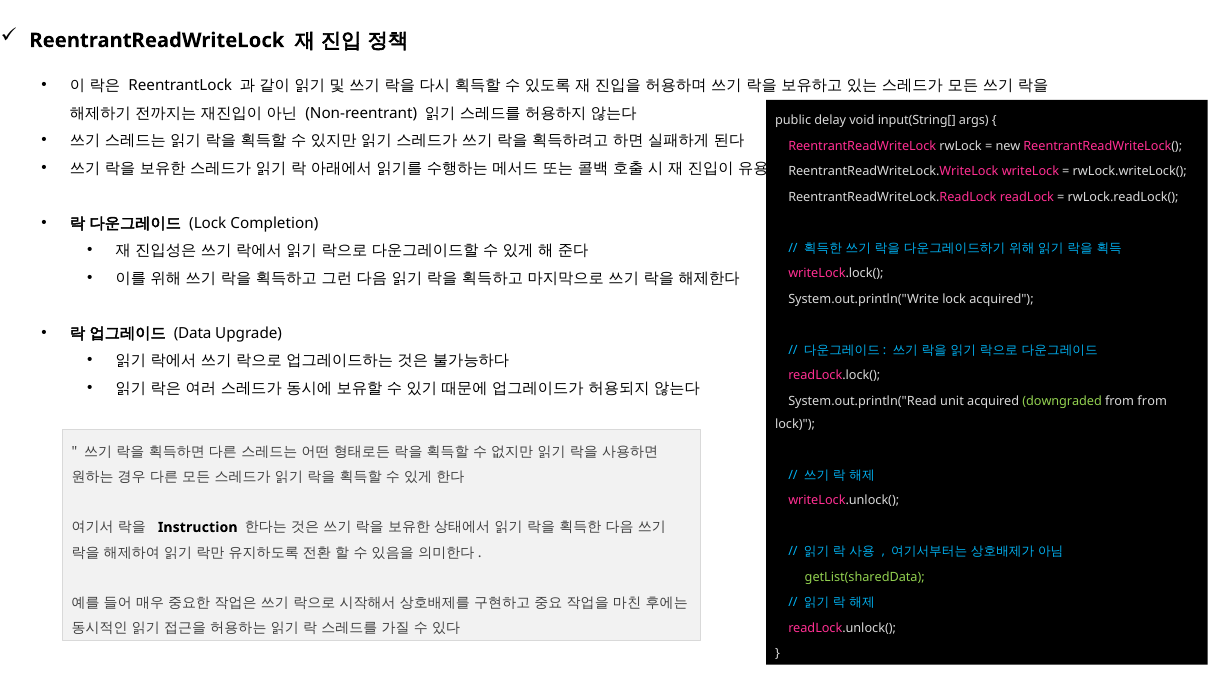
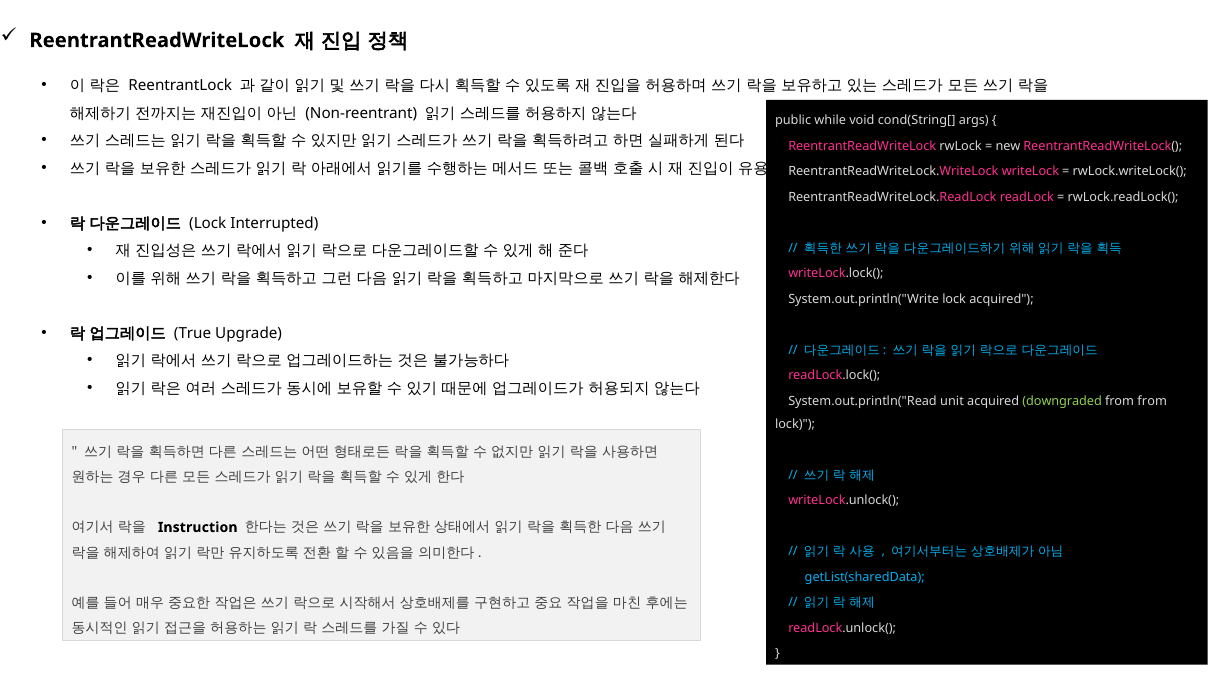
delay: delay -> while (830, 121)
input(String[: input(String[ -> cond(String[ (917, 121)
Completion: Completion -> Interrupted (274, 223)
Data: Data -> True (193, 333)
getList(sharedData colour: light green -> light blue (865, 577)
